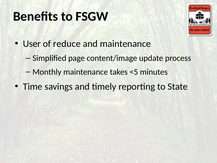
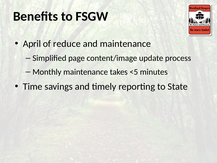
User: User -> April (32, 44)
